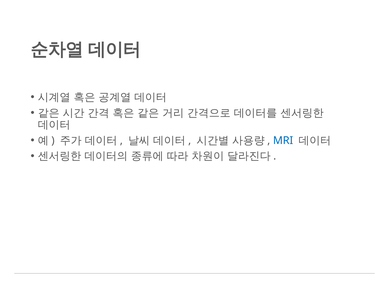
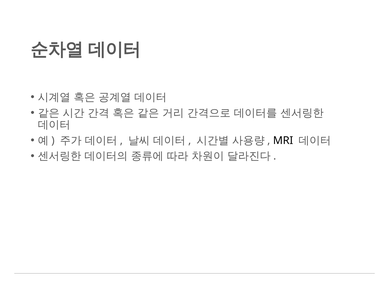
MRI colour: blue -> black (283, 140)
